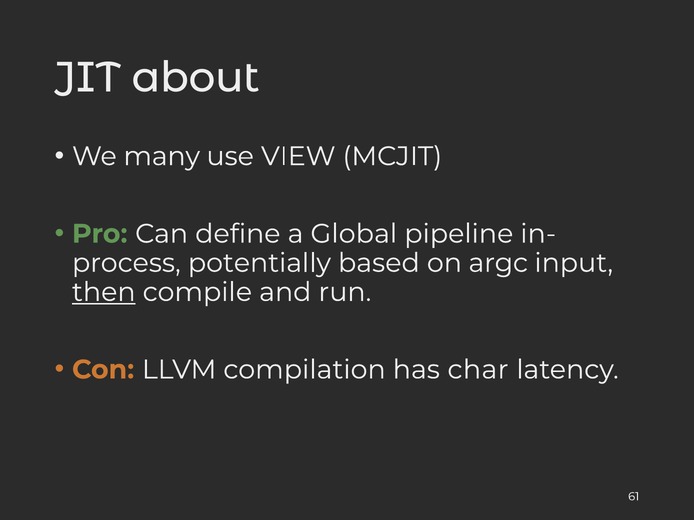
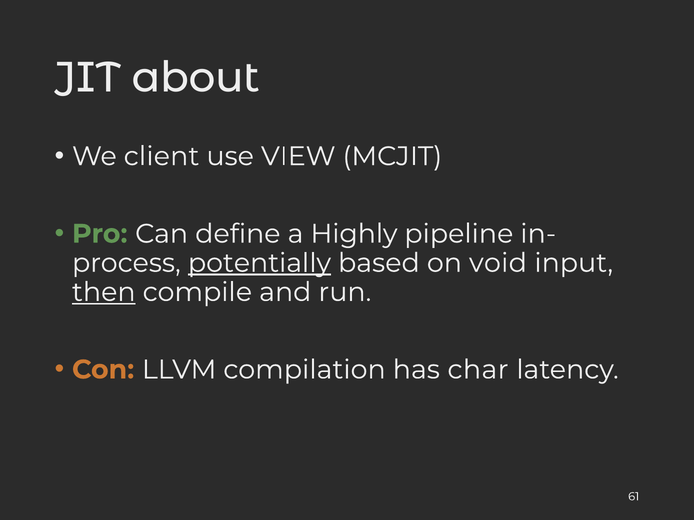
many: many -> client (162, 156)
Global: Global -> Highly (354, 234)
potentially underline: none -> present (259, 263)
argc: argc -> void (498, 263)
